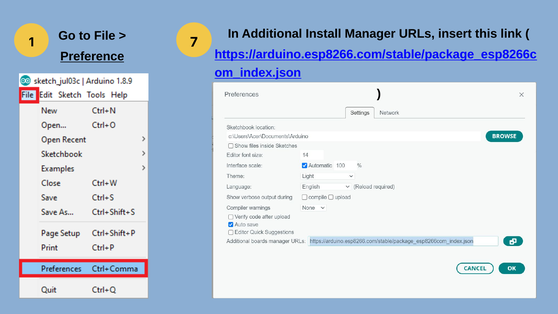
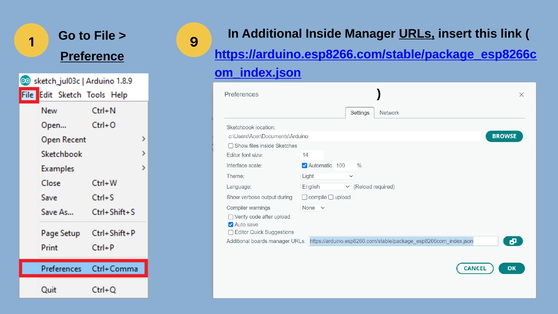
Install: Install -> Inside (323, 34)
URLs underline: none -> present (417, 34)
7: 7 -> 9 (194, 42)
